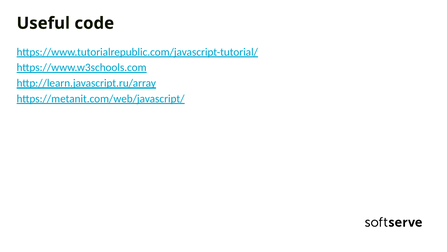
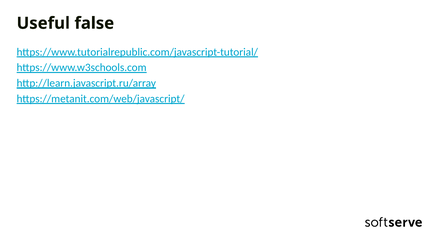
code: code -> false (94, 23)
